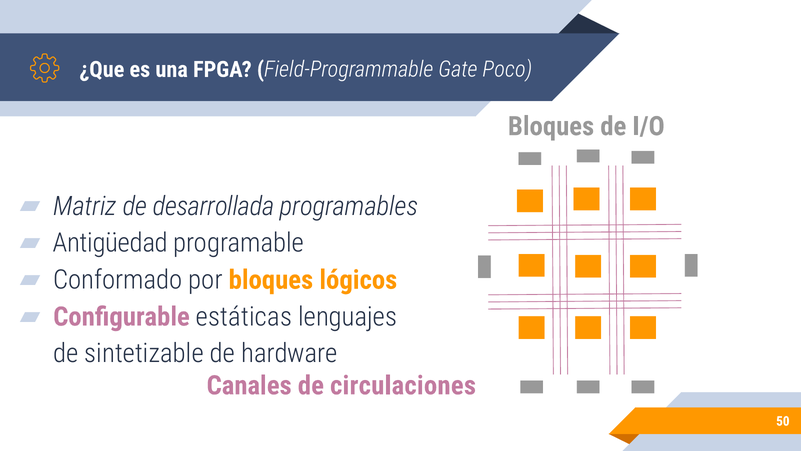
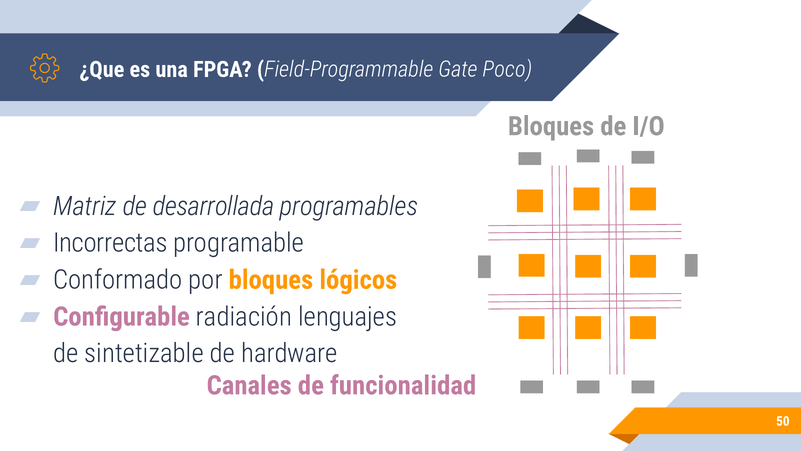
Antigüedad: Antigüedad -> Incorrectas (110, 243)
estáticas: estáticas -> radiación (244, 317)
circulaciones: circulaciones -> funcionalidad (403, 385)
